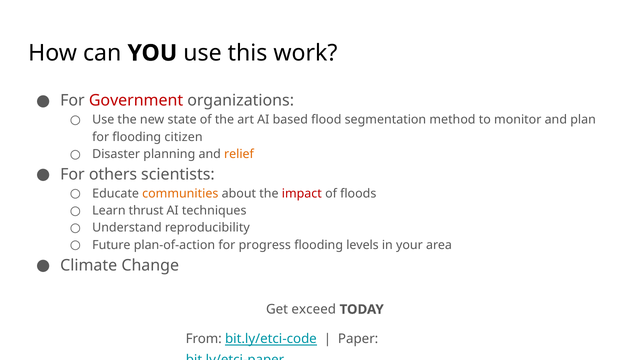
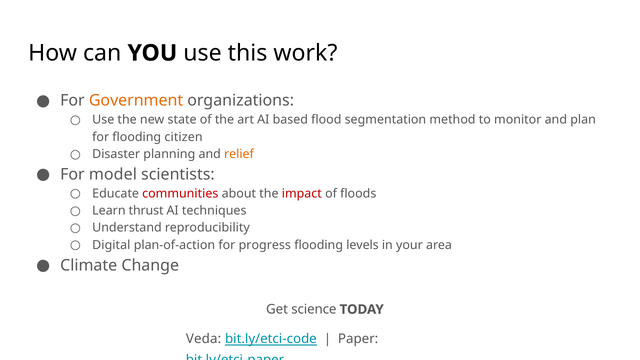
Government colour: red -> orange (136, 101)
others: others -> model (113, 174)
communities colour: orange -> red (180, 193)
Future: Future -> Digital (111, 245)
exceed: exceed -> science (314, 309)
From: From -> Veda (204, 339)
